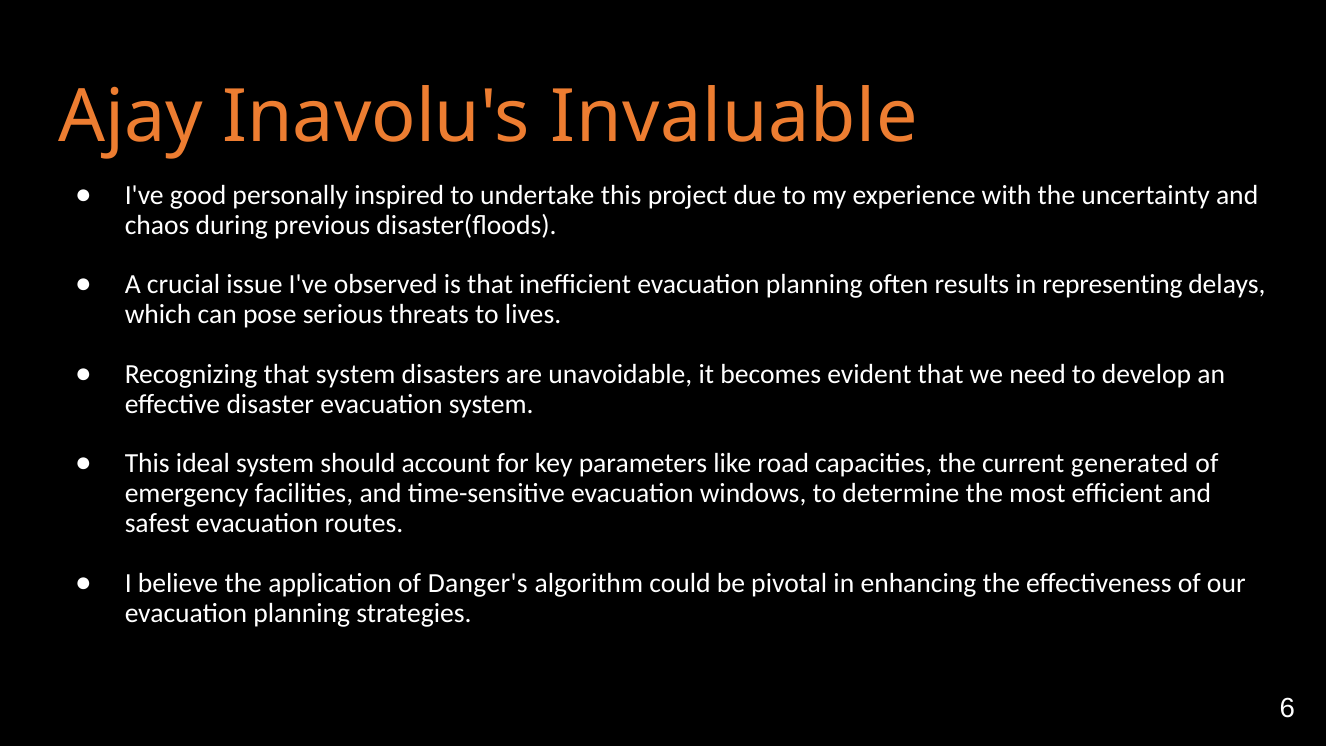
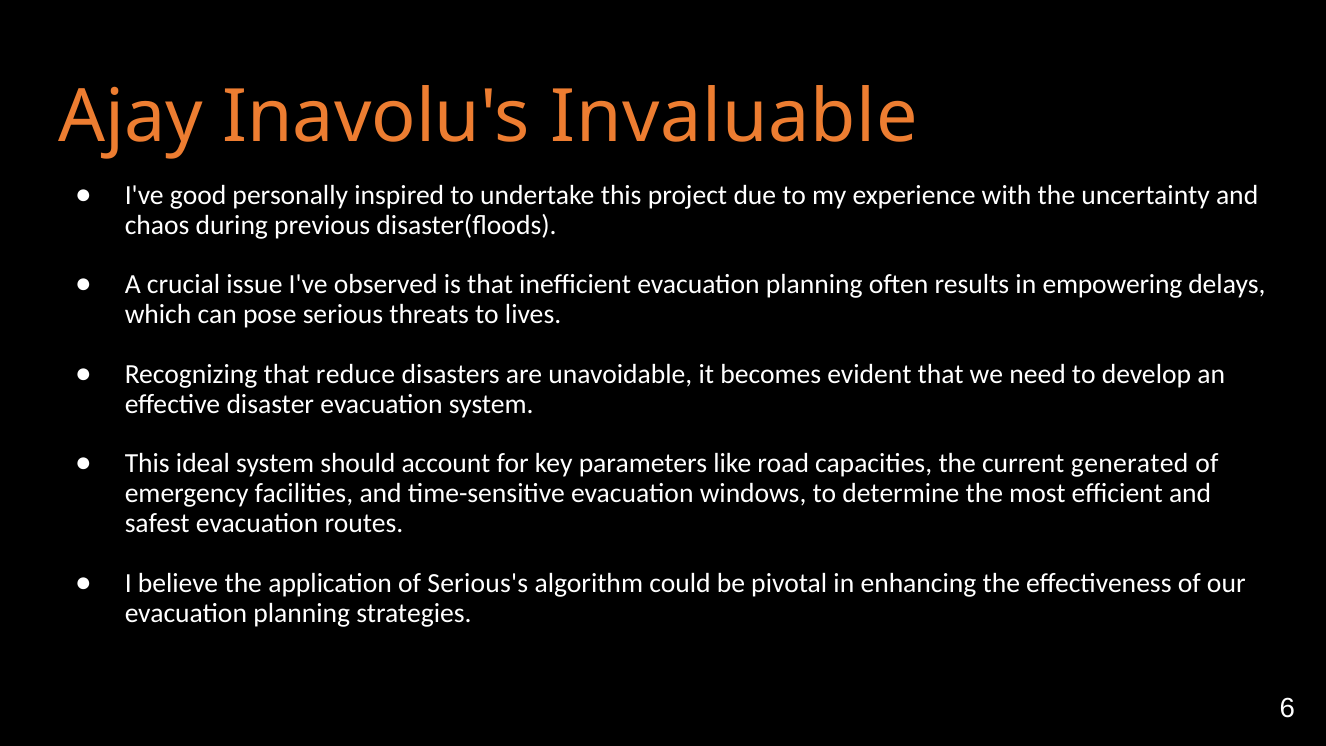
representing: representing -> empowering (1112, 285)
that system: system -> reduce (355, 374)
Danger's: Danger's -> Serious's (478, 583)
